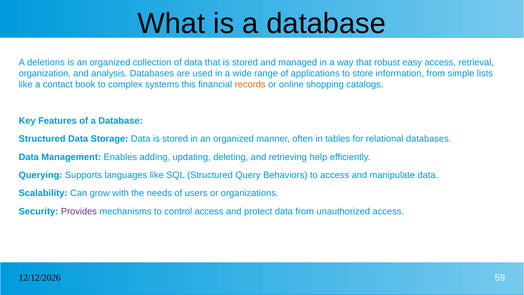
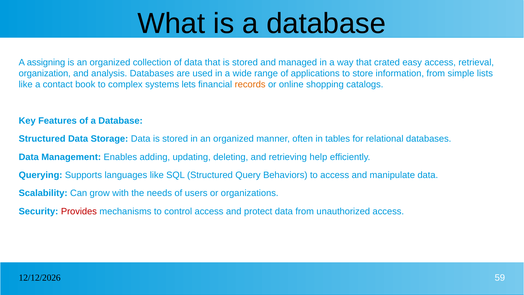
deletions: deletions -> assigning (46, 62)
robust: robust -> crated (387, 62)
this: this -> lets (189, 85)
Provides colour: purple -> red (79, 211)
